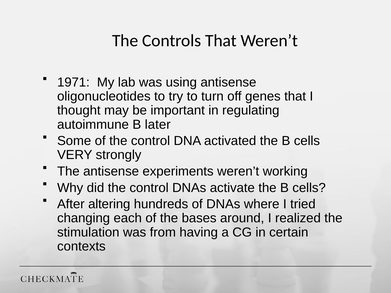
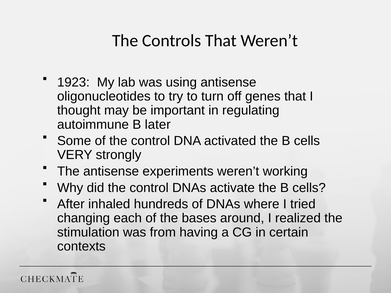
1971: 1971 -> 1923 (73, 82)
altering: altering -> inhaled (109, 204)
